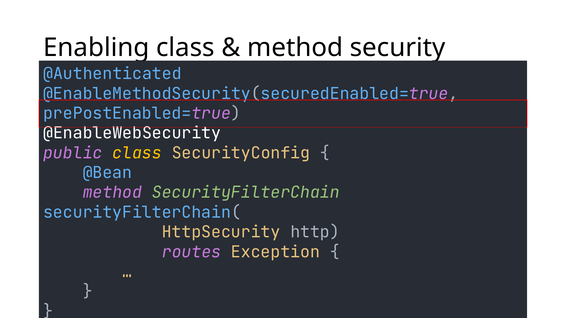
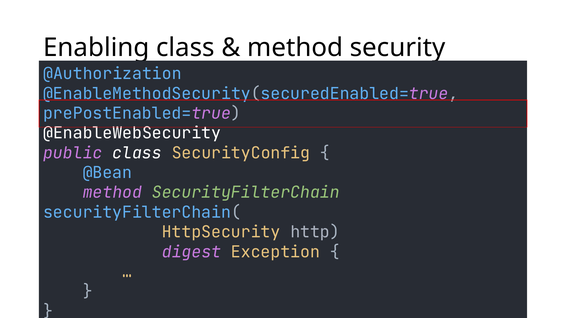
@Authenticated: @Authenticated -> @Authorization (112, 74)
class colour: yellow -> white (137, 153)
routes: routes -> digest (191, 252)
